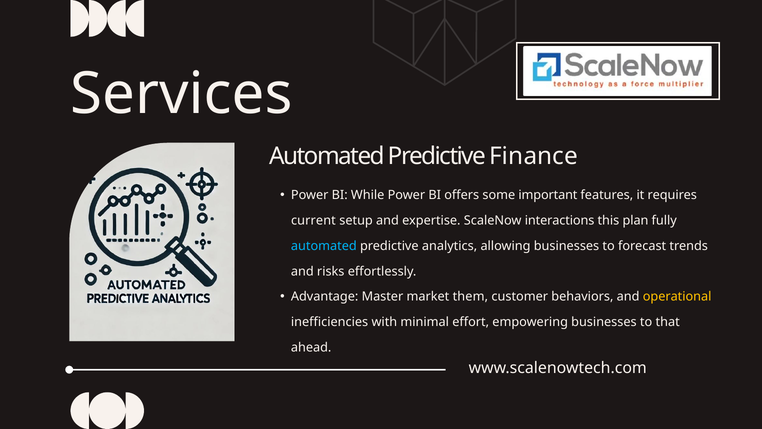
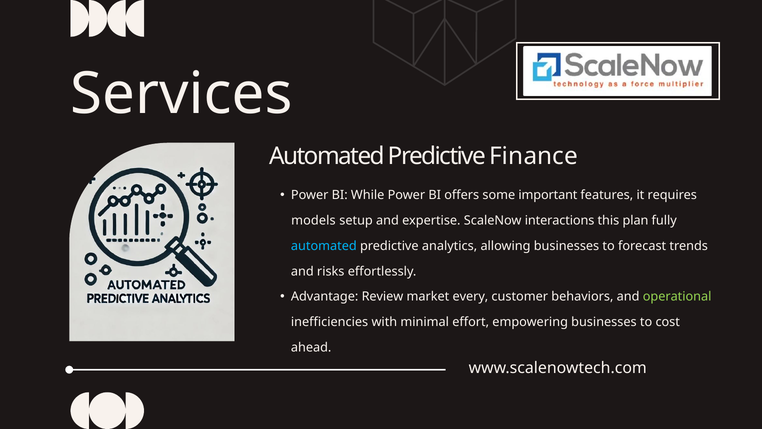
current: current -> models (313, 220)
Master: Master -> Review (382, 296)
them: them -> every (470, 296)
operational colour: yellow -> light green (677, 296)
that: that -> cost (668, 322)
